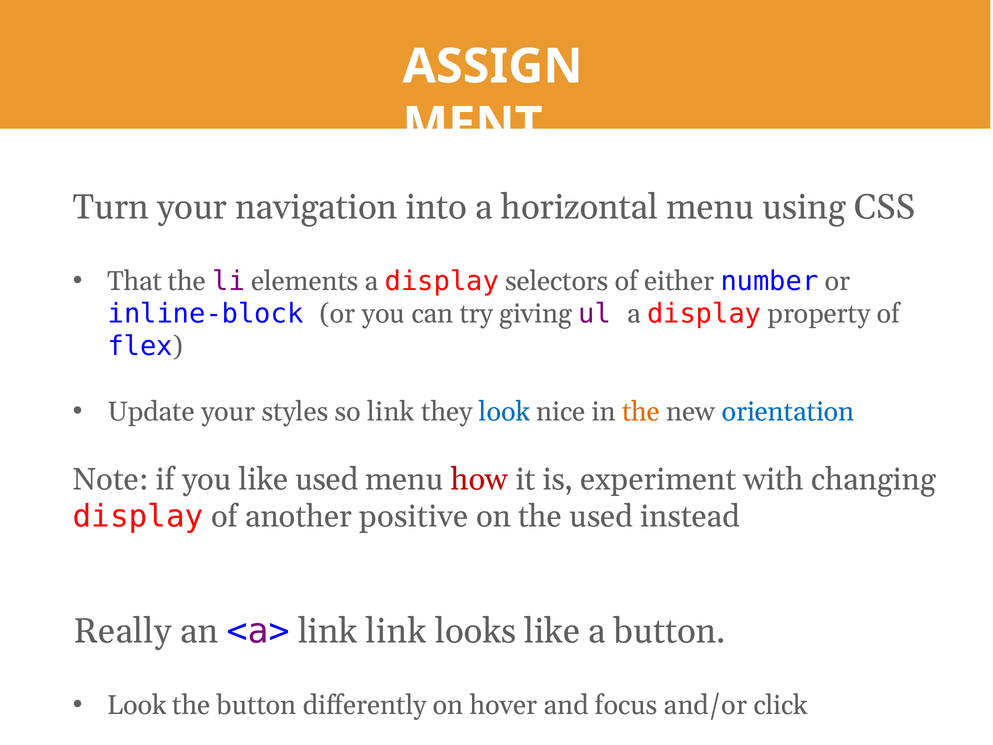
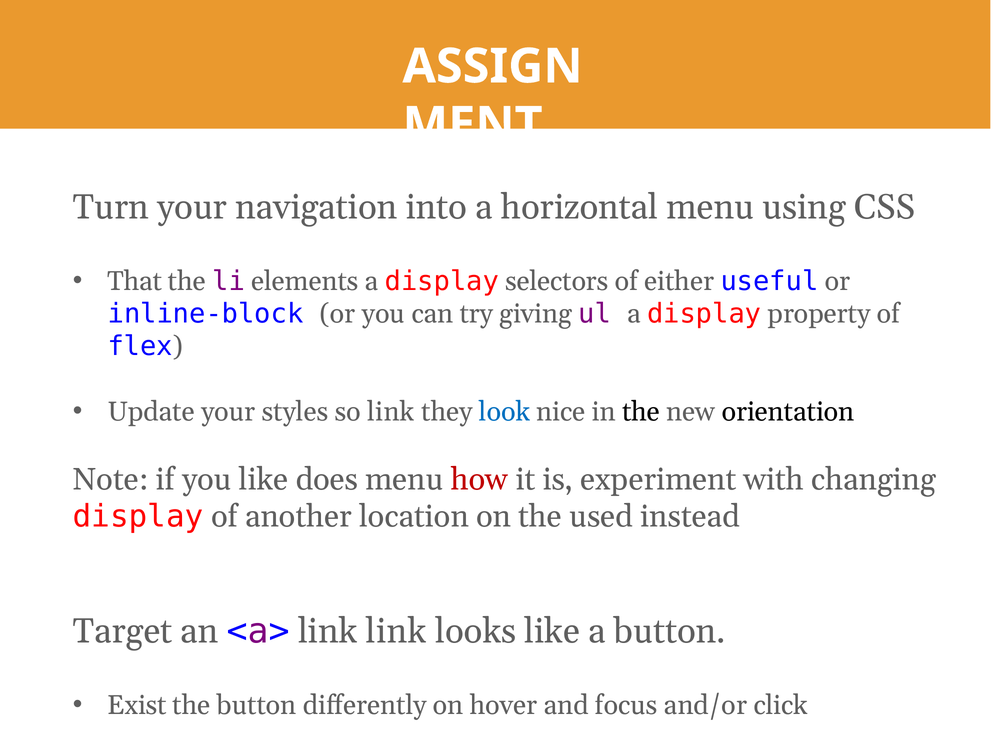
number: number -> useful (769, 281)
the colour: orange -> black (641, 412)
orientation colour: blue -> black (788, 412)
like used: used -> does (327, 479)
positive: positive -> location (414, 517)
Really: Really -> Target (123, 631)
Look: Look -> Exist (137, 705)
